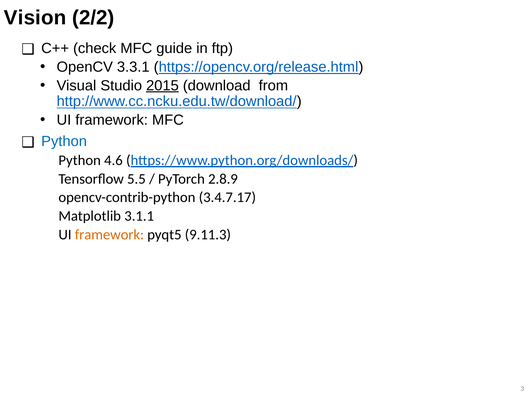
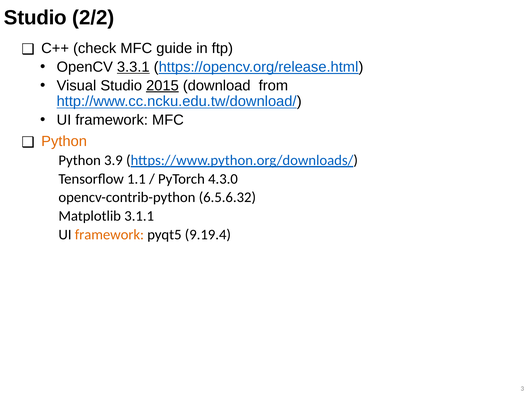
Vision: Vision -> Studio (35, 18)
3.3.1 underline: none -> present (133, 67)
Python colour: blue -> orange (64, 141)
4.6: 4.6 -> 3.9 (113, 160)
5.5: 5.5 -> 1.1 (136, 179)
2.8.9: 2.8.9 -> 4.3.0 (223, 179)
3.4.7.17: 3.4.7.17 -> 6.5.6.32 (227, 197)
9.11.3: 9.11.3 -> 9.19.4 (208, 235)
